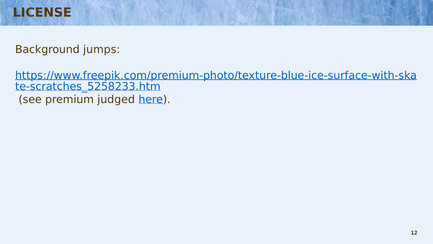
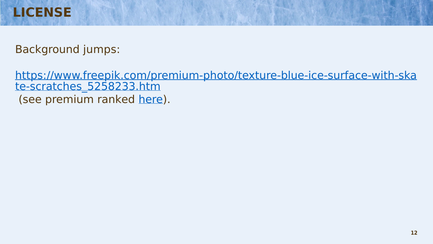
judged: judged -> ranked (116, 99)
